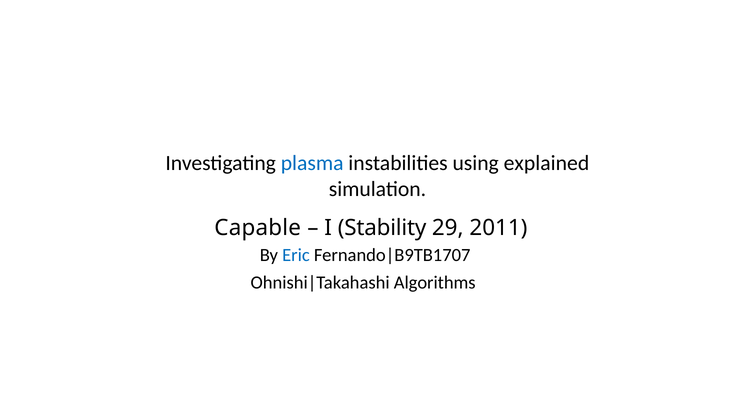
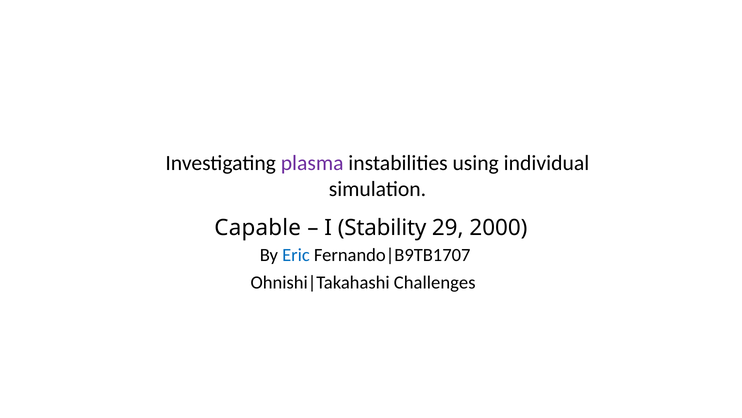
plasma colour: blue -> purple (312, 163)
explained: explained -> individual (546, 163)
2011: 2011 -> 2000 (498, 228)
Algorithms: Algorithms -> Challenges (435, 282)
